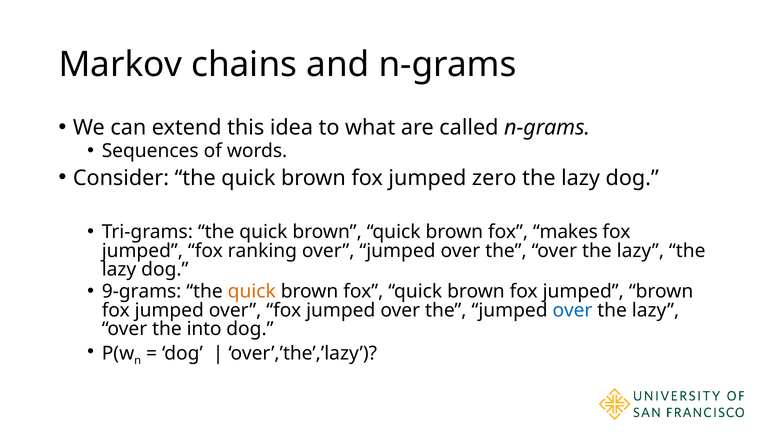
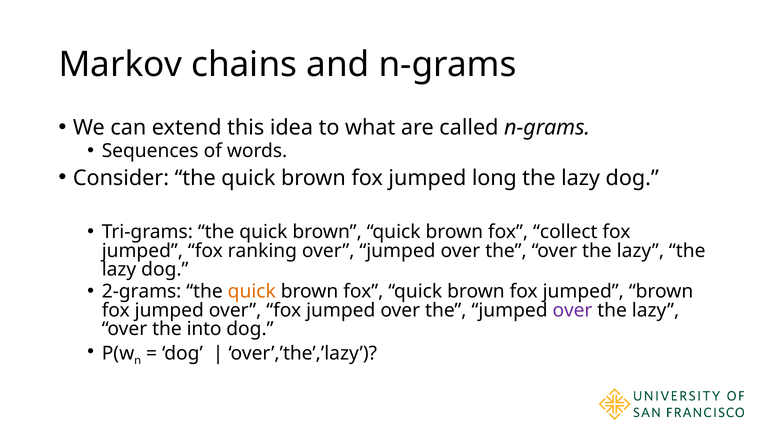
zero: zero -> long (494, 178)
makes: makes -> collect (565, 232)
9-grams: 9-grams -> 2-grams (142, 292)
over colour: blue -> purple (572, 310)
